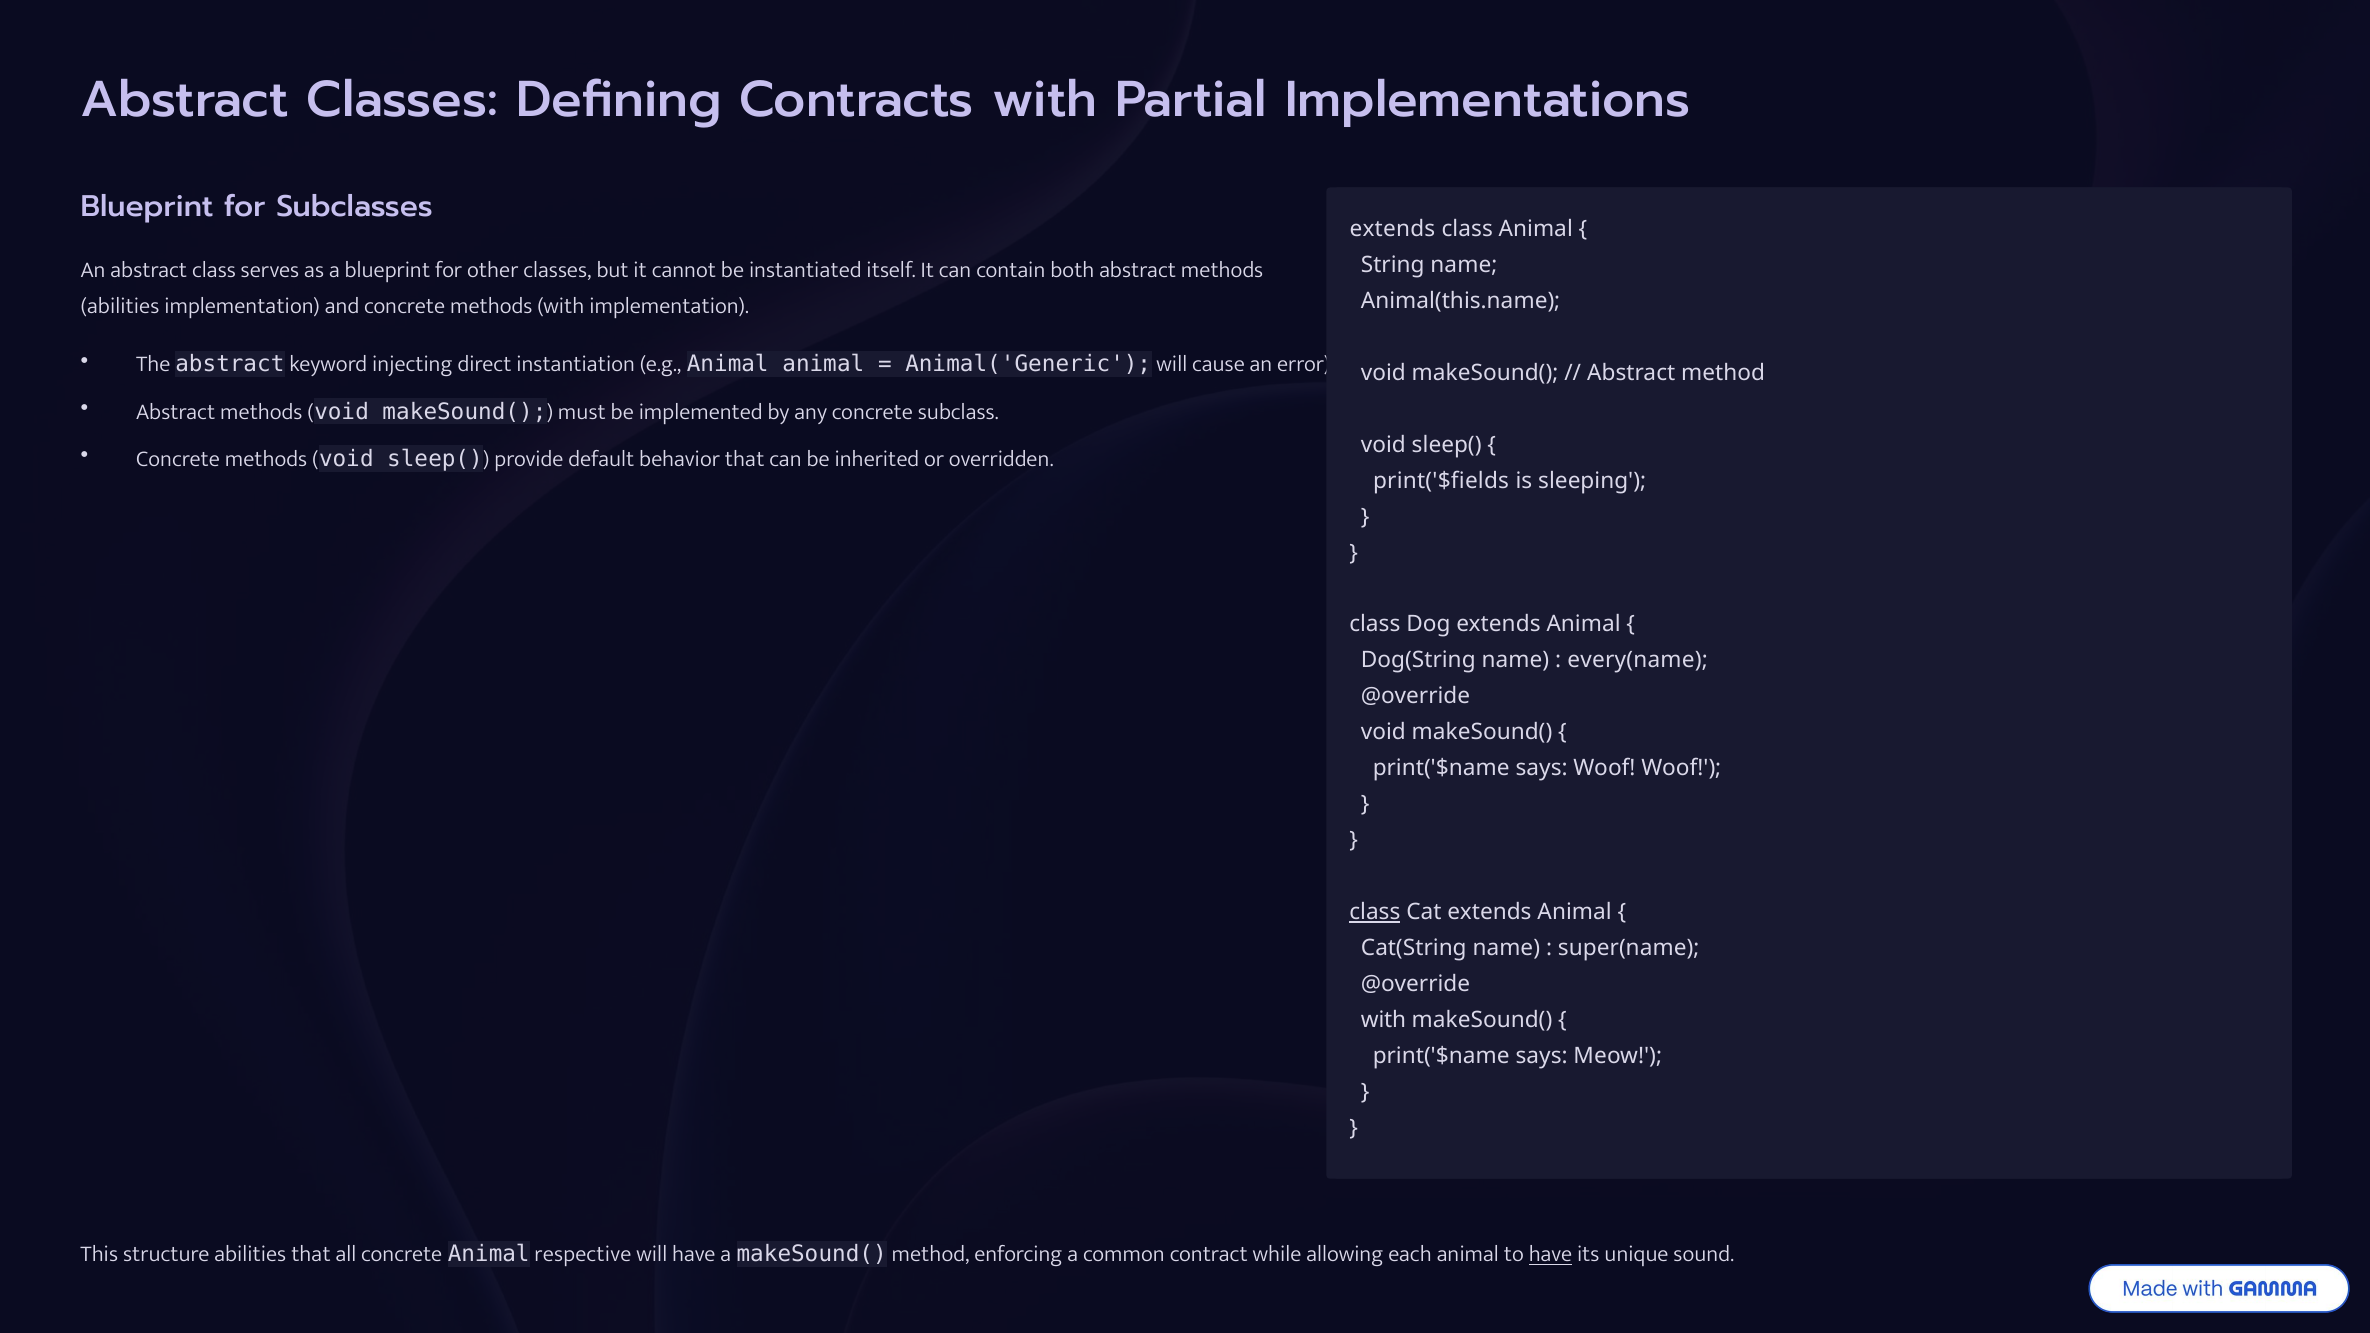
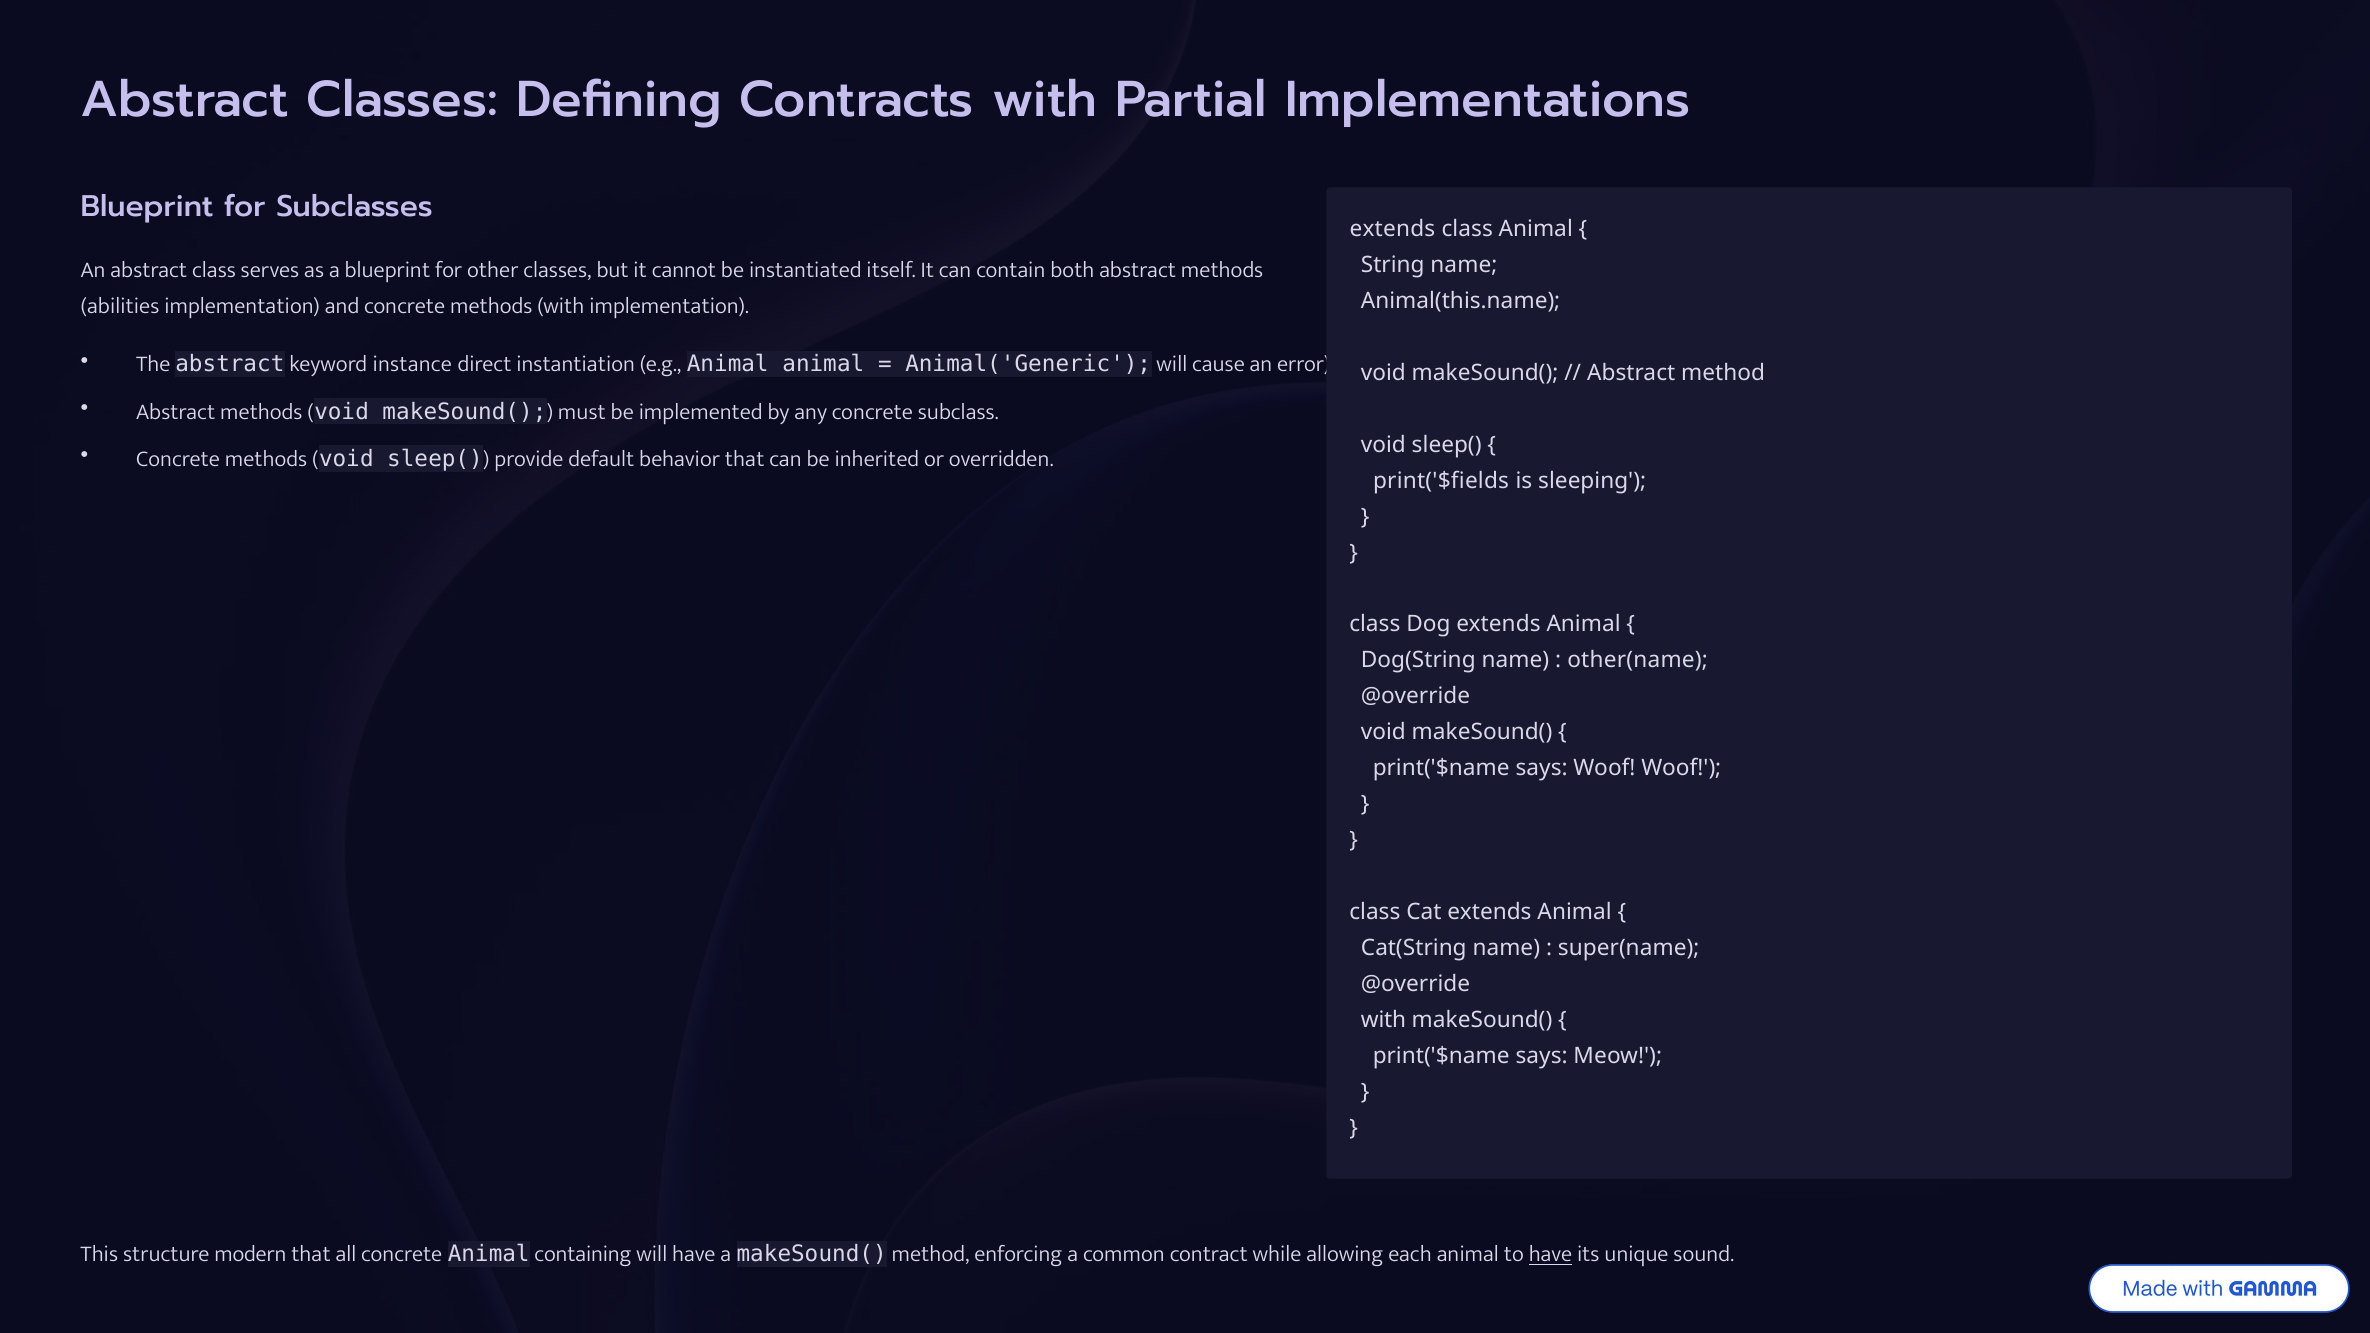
injecting: injecting -> instance (412, 364)
every(name: every(name -> other(name (1638, 661)
class underline: present -> none (1375, 912)
structure abilities: abilities -> modern (250, 1255)
respective: respective -> containing (583, 1255)
